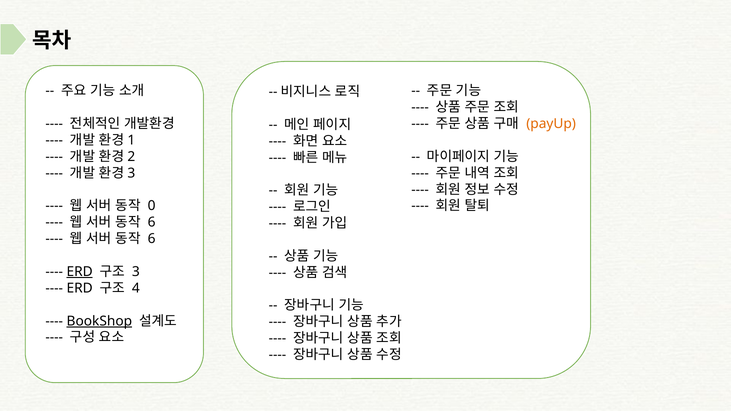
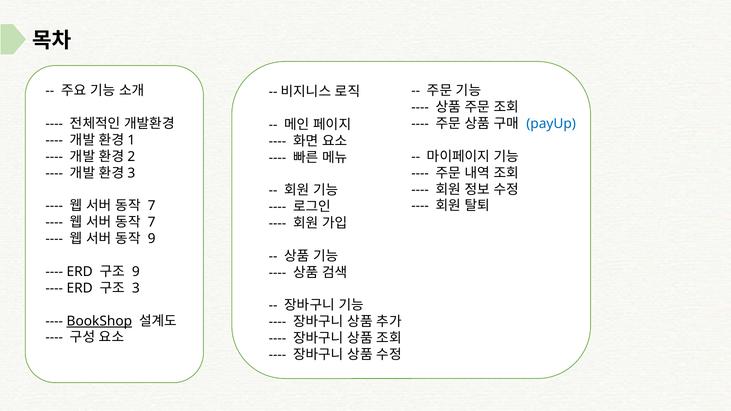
payUp colour: orange -> blue (551, 124)
0: 0 -> 7 (152, 206)
6: 6 -> 7 (152, 222)
6: 6 -> 9 (152, 239)
ERD underline: present -> none (80, 272)
3: 3 -> 9 (136, 272)
4: 4 -> 3 (136, 288)
